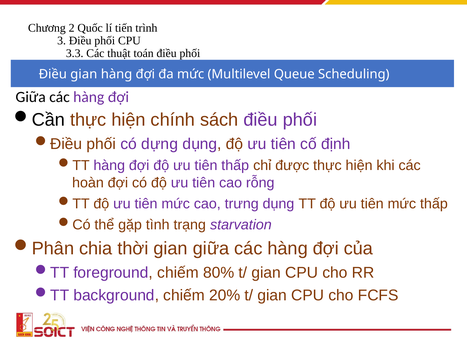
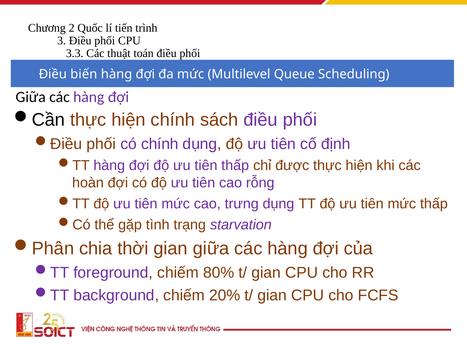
Điều gian: gian -> biến (84, 74)
có dựng: dựng -> chính (160, 144)
